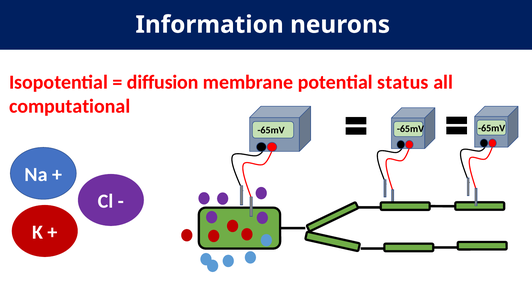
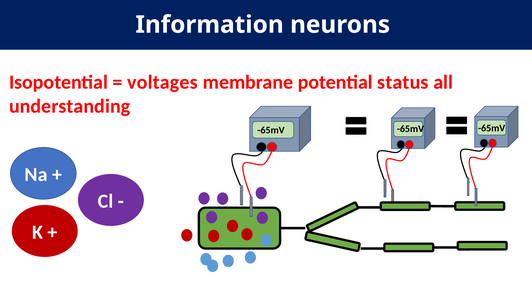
diffusion: diffusion -> voltages (163, 82)
computational: computational -> understanding (70, 106)
